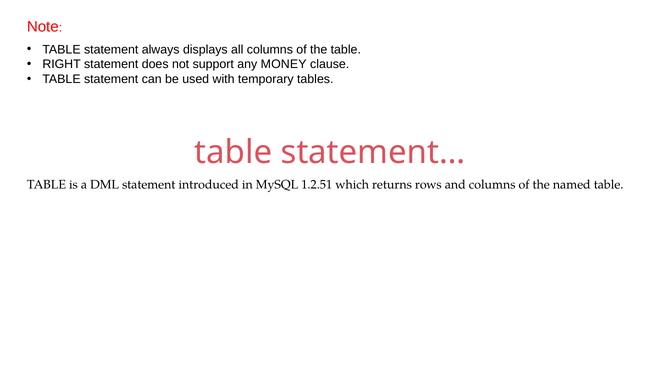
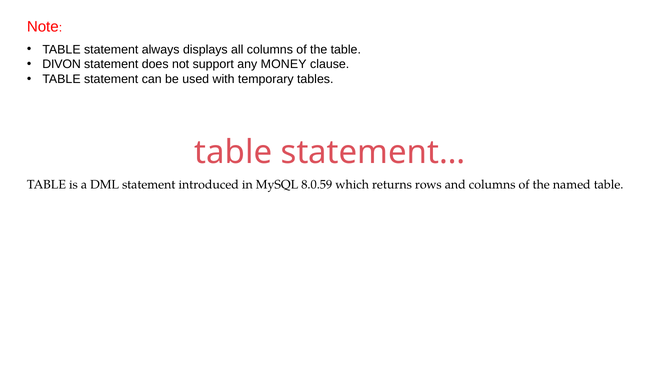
RIGHT: RIGHT -> DIVON (62, 64)
1.2.51: 1.2.51 -> 8.0.59 (317, 185)
